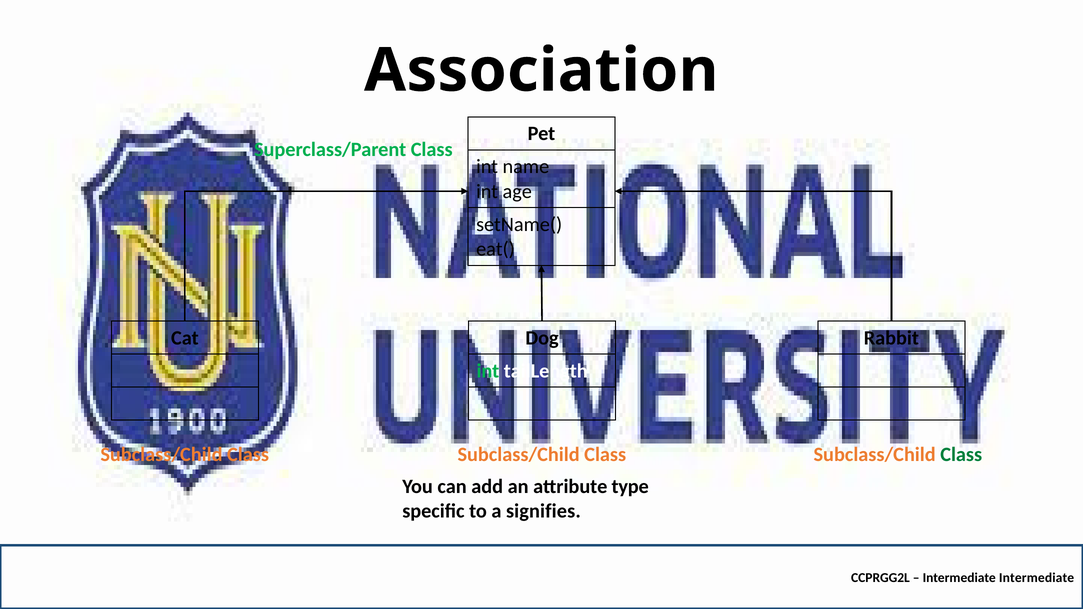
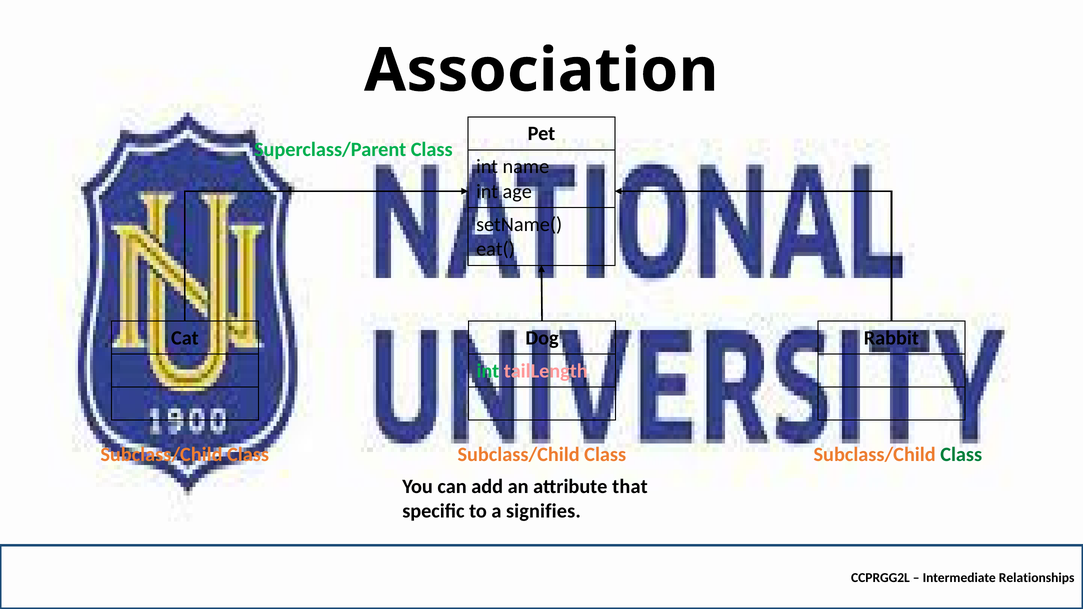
tailLength colour: white -> pink (546, 371)
type: type -> that (630, 487)
Intermediate Intermediate: Intermediate -> Relationships (1037, 578)
